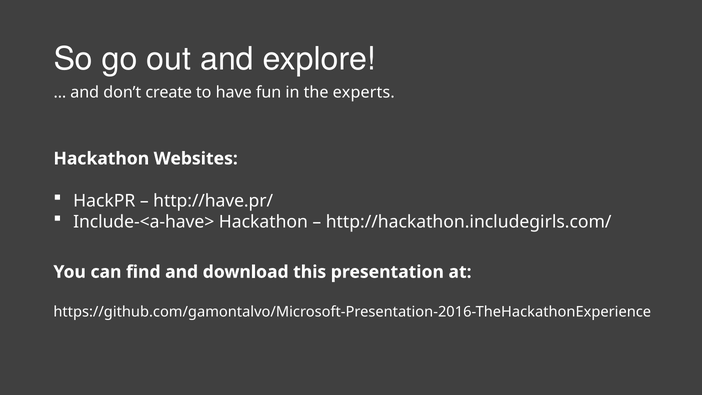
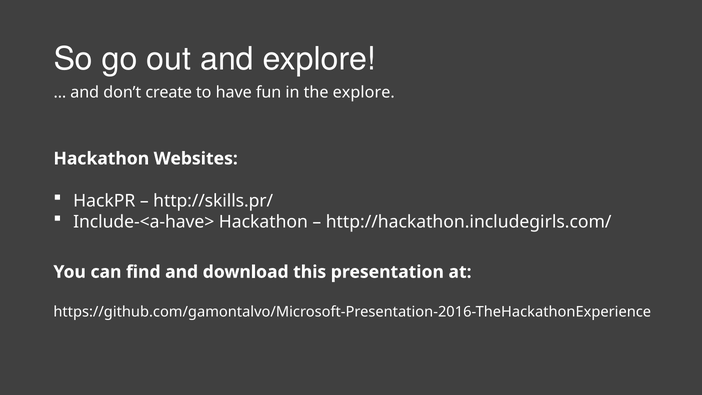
the experts: experts -> explore (364, 92)
http://have.pr/: http://have.pr/ -> http://skills.pr/ (213, 201)
